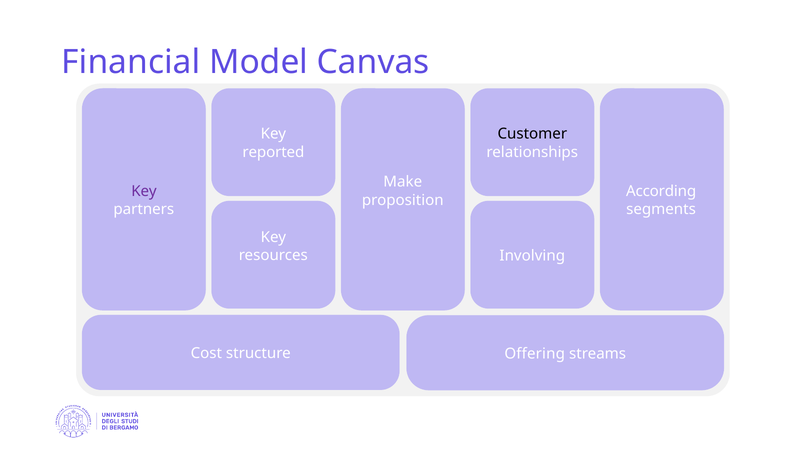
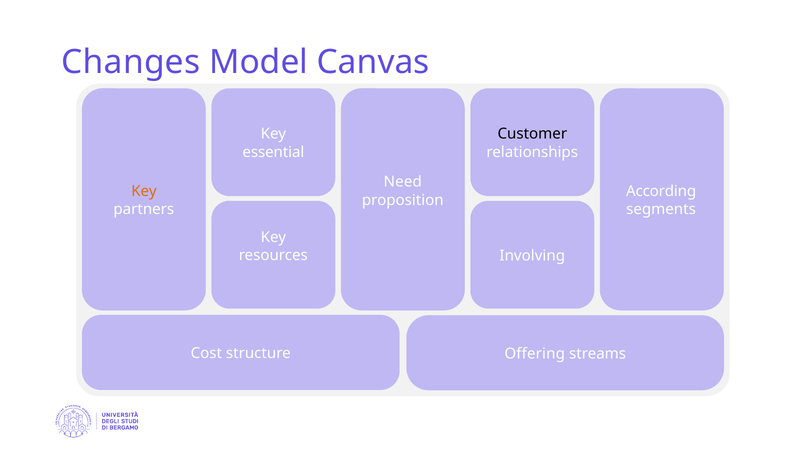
Financial: Financial -> Changes (131, 62)
reported: reported -> essential (273, 152)
Make: Make -> Need (403, 182)
Key colour: purple -> orange (144, 191)
